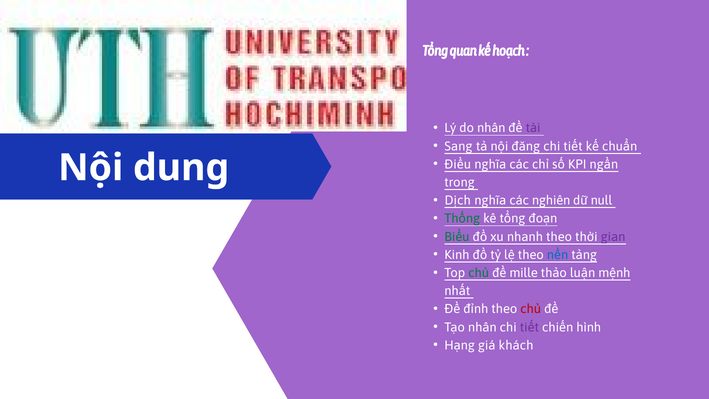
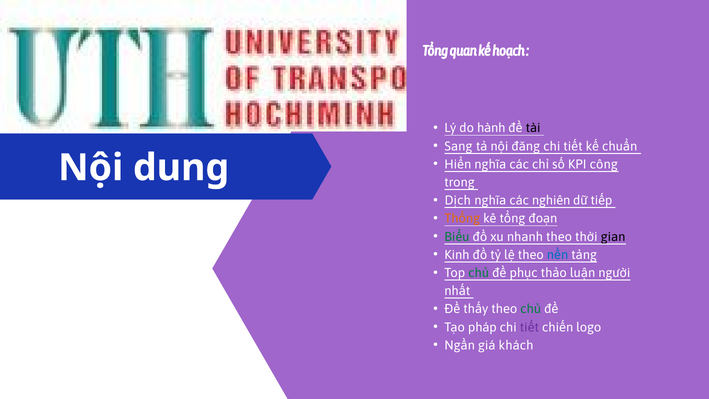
do nhân: nhân -> hành (491, 128)
tài colour: purple -> black (533, 128)
Điều: Điều -> Hiển (458, 164)
ngần: ngần -> công (604, 164)
null: null -> tiếp (601, 201)
Thống colour: green -> orange (462, 219)
gian colour: purple -> black (613, 237)
mille: mille -> phục (524, 273)
mệnh: mệnh -> người (614, 273)
đỉnh: đỉnh -> thấy (476, 309)
chủ colour: red -> green (531, 309)
Tạo nhân: nhân -> pháp (482, 327)
hình: hình -> logo (589, 327)
Hạng: Hạng -> Ngần (460, 345)
